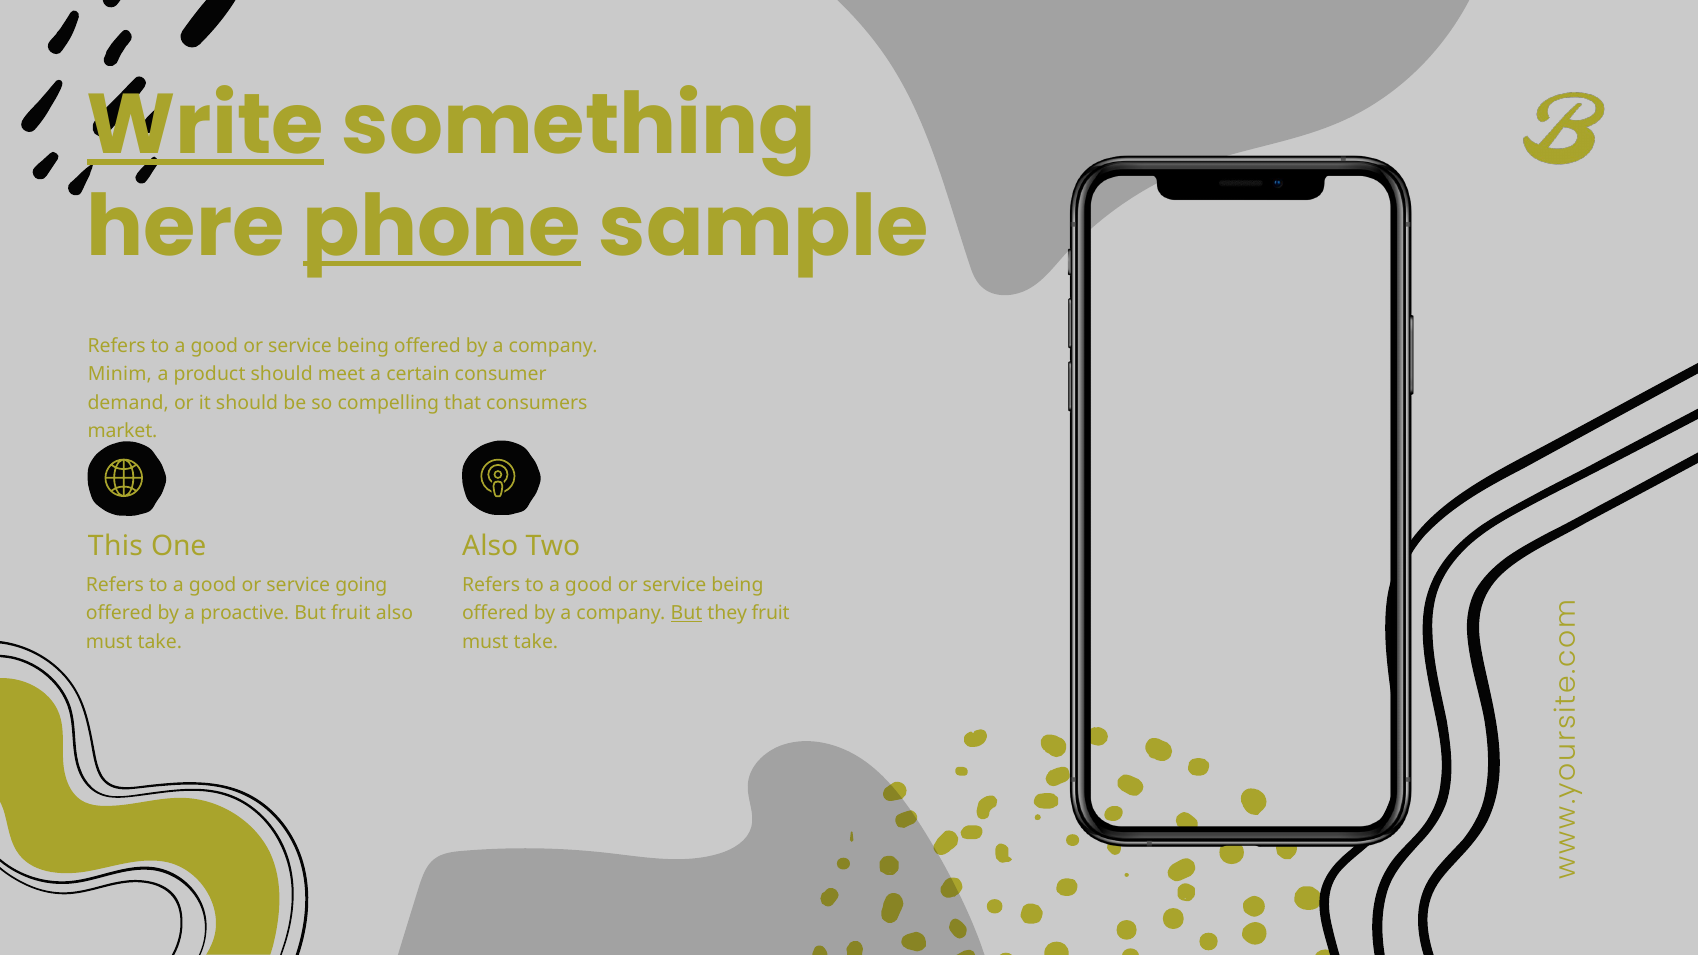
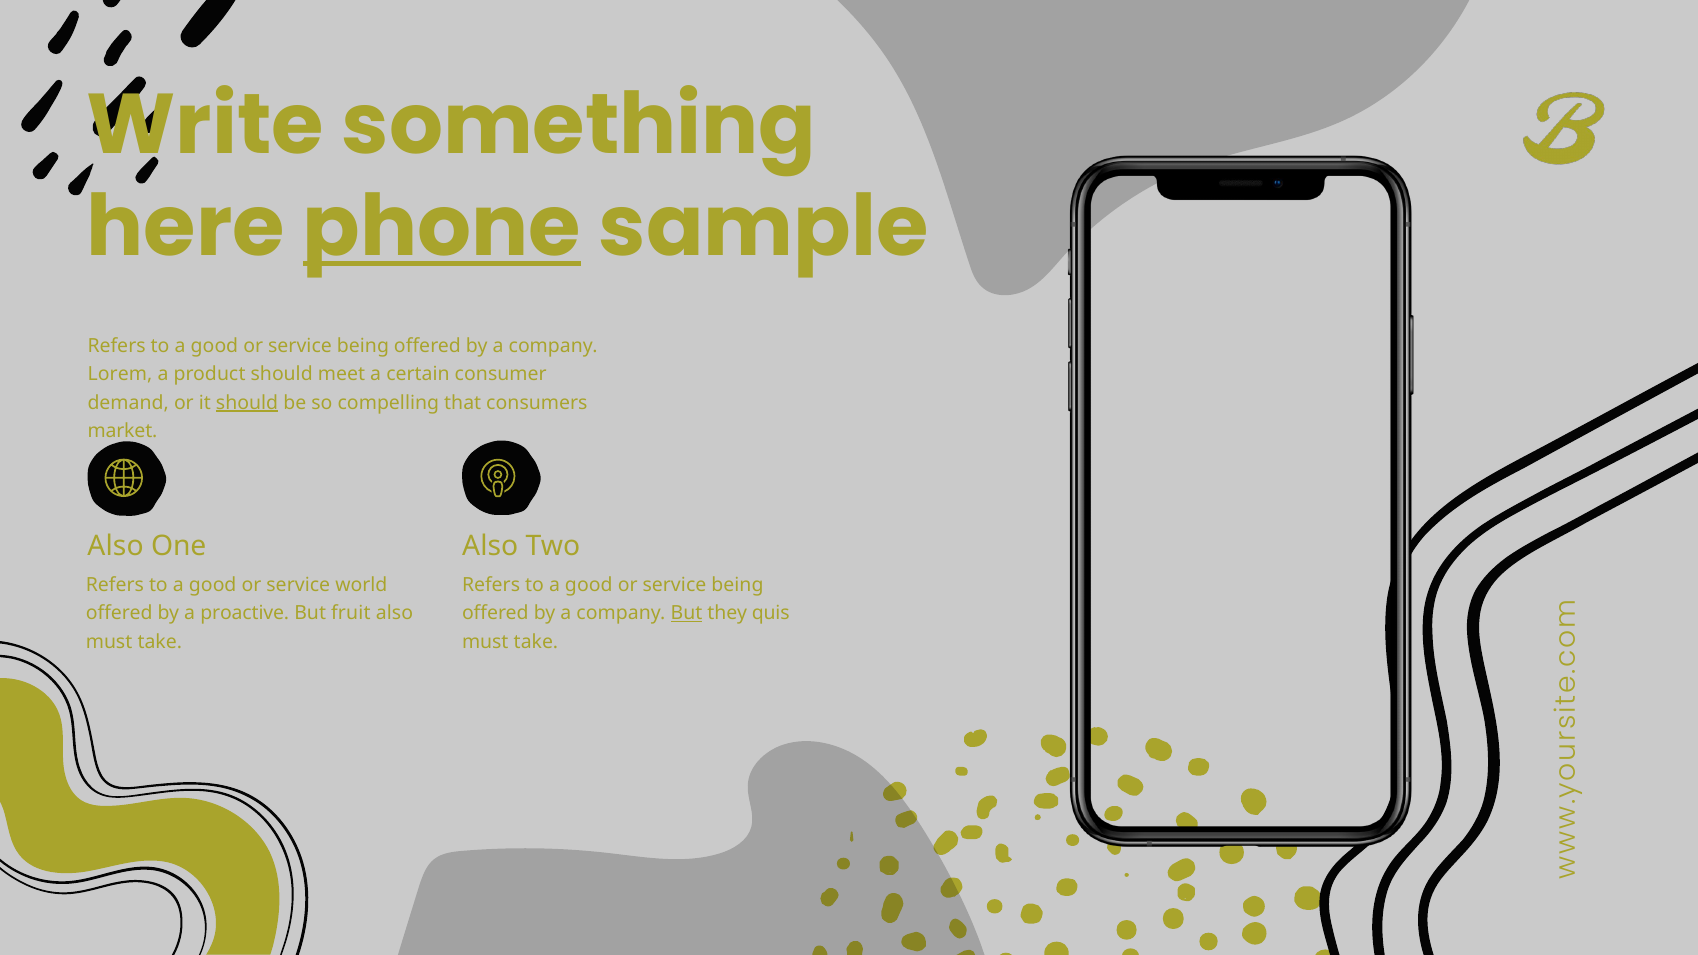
Write underline: present -> none (205, 126)
Minim: Minim -> Lorem (120, 374)
should underline: none -> present (247, 403)
This: This -> Also (116, 546)
going: going -> world (361, 585)
they fruit: fruit -> quis (771, 613)
